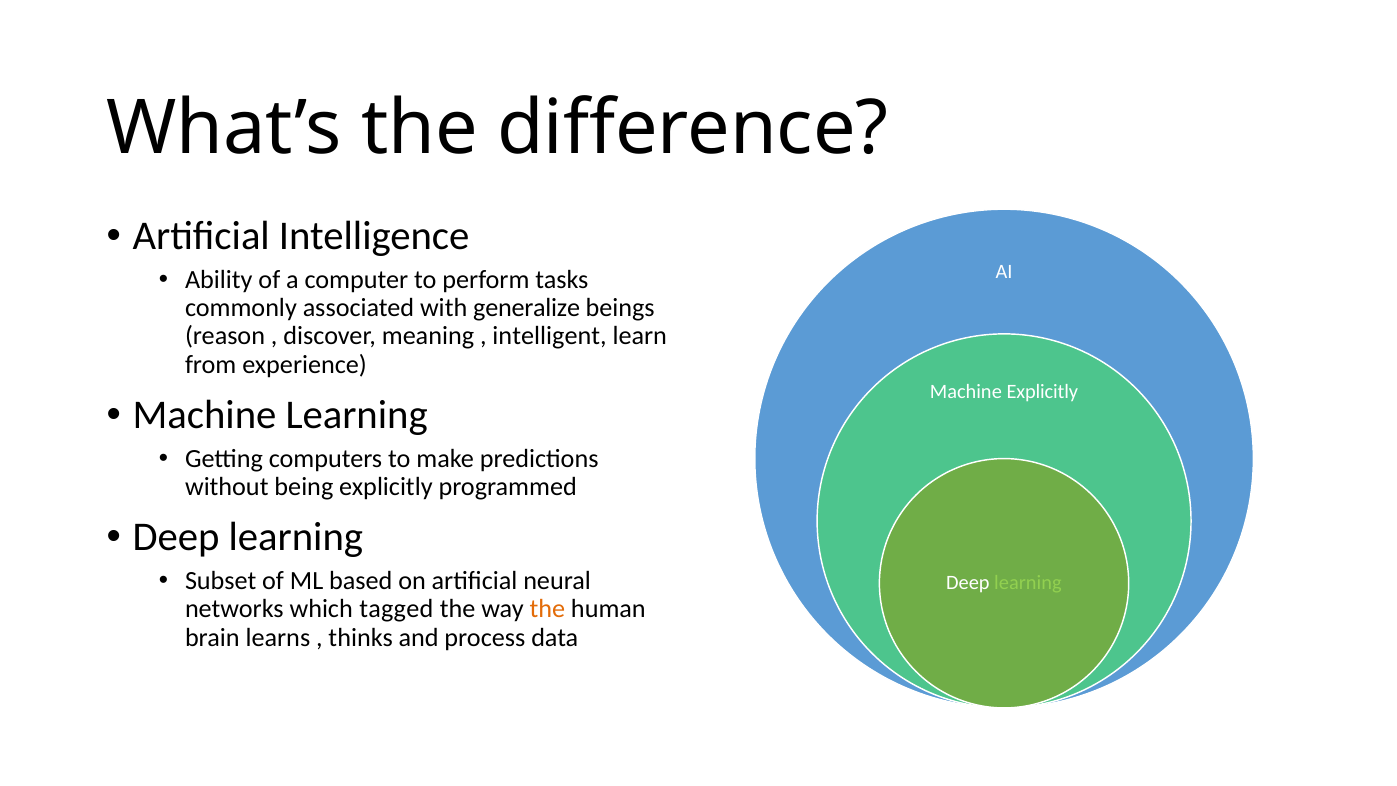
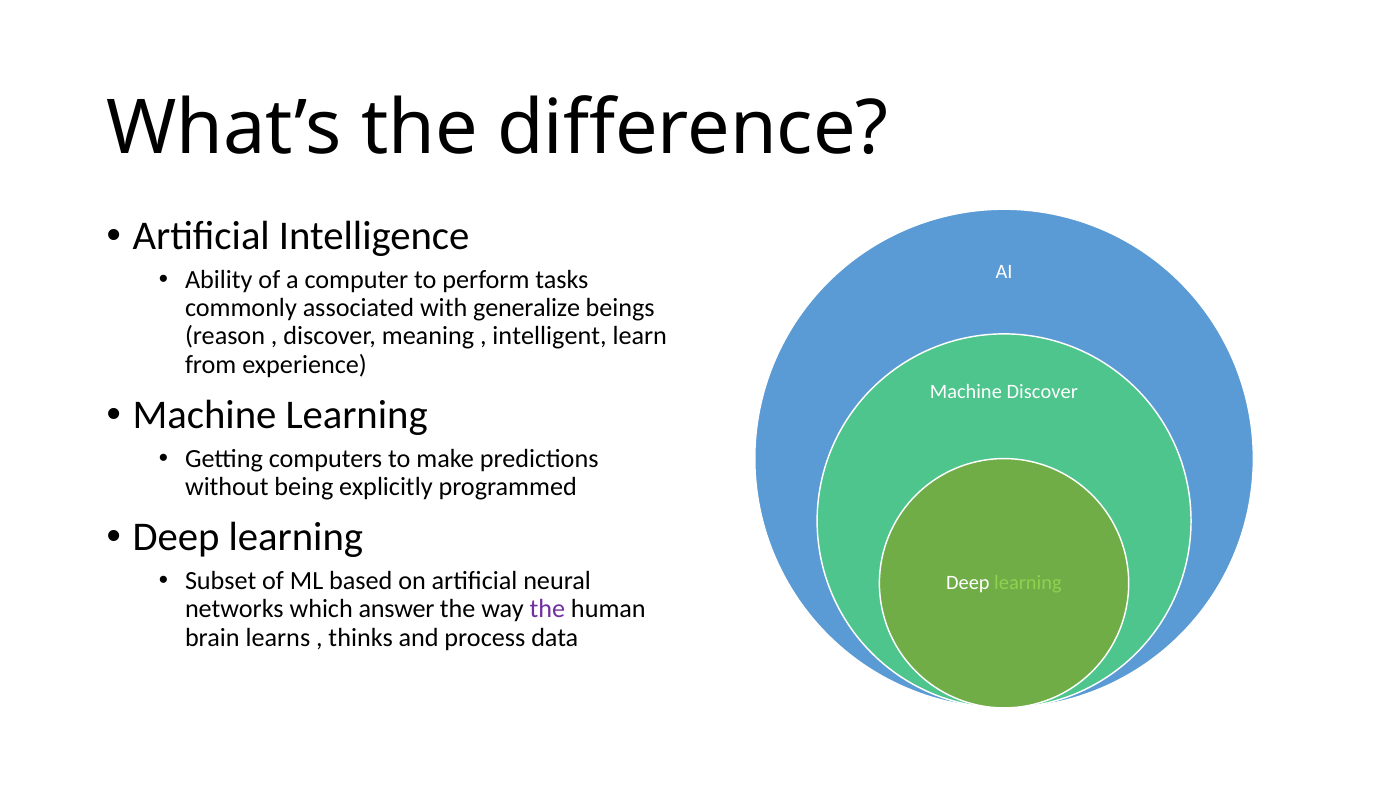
Machine Explicitly: Explicitly -> Discover (1042, 392)
tagged: tagged -> answer (397, 609)
the colour: orange -> purple (547, 609)
